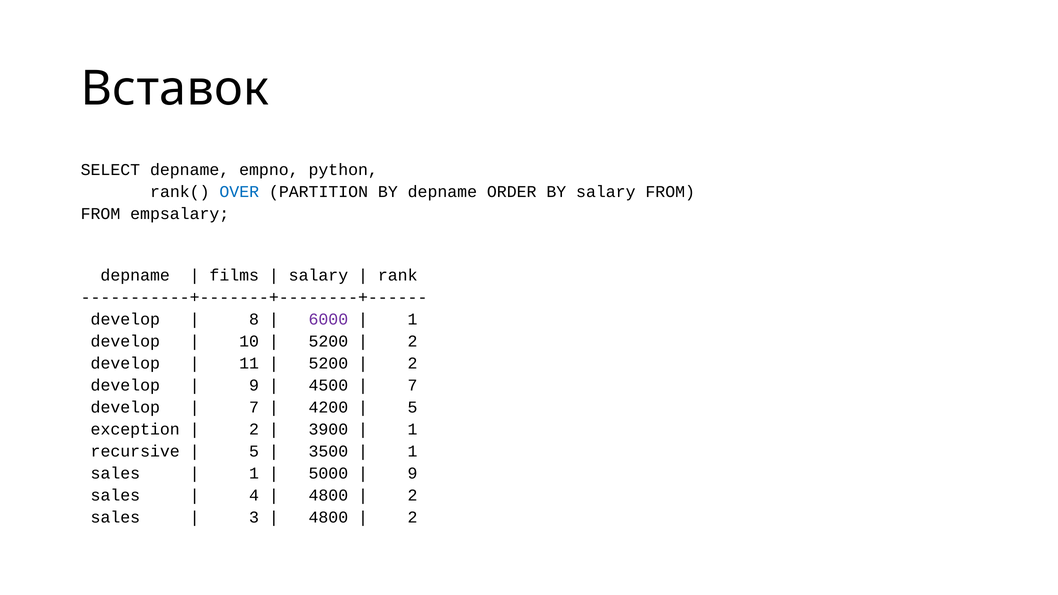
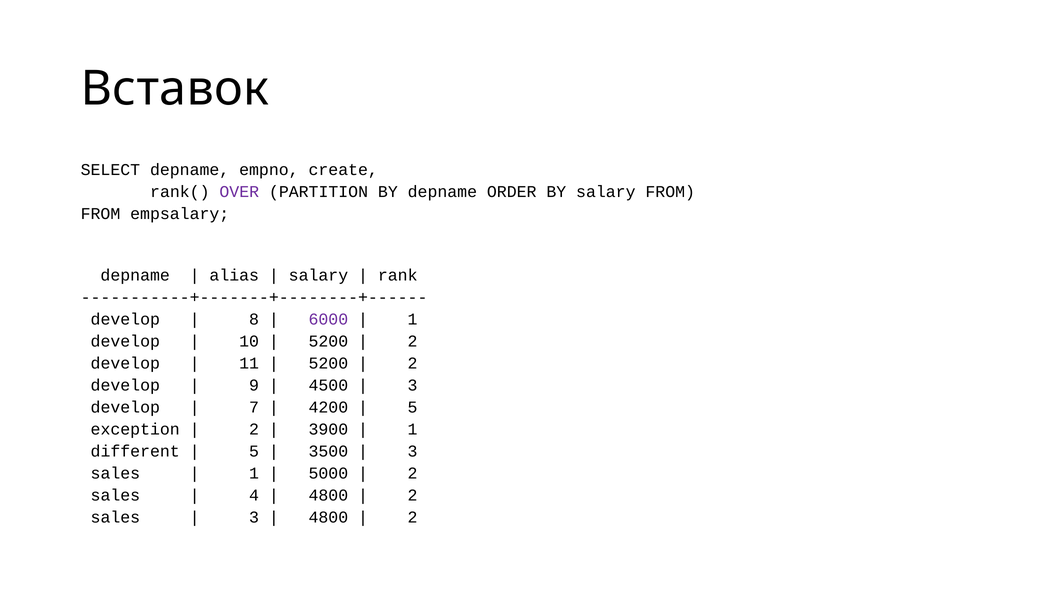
python: python -> create (343, 170)
OVER colour: blue -> purple (239, 192)
films: films -> alias (234, 276)
7: 7 -> 3 (413, 386)
recursive: recursive -> different (135, 452)
1: 1 -> 3 (413, 452)
9: 9 -> 2 (413, 474)
